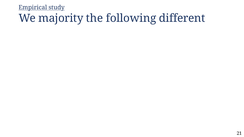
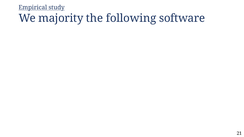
different: different -> software (182, 18)
